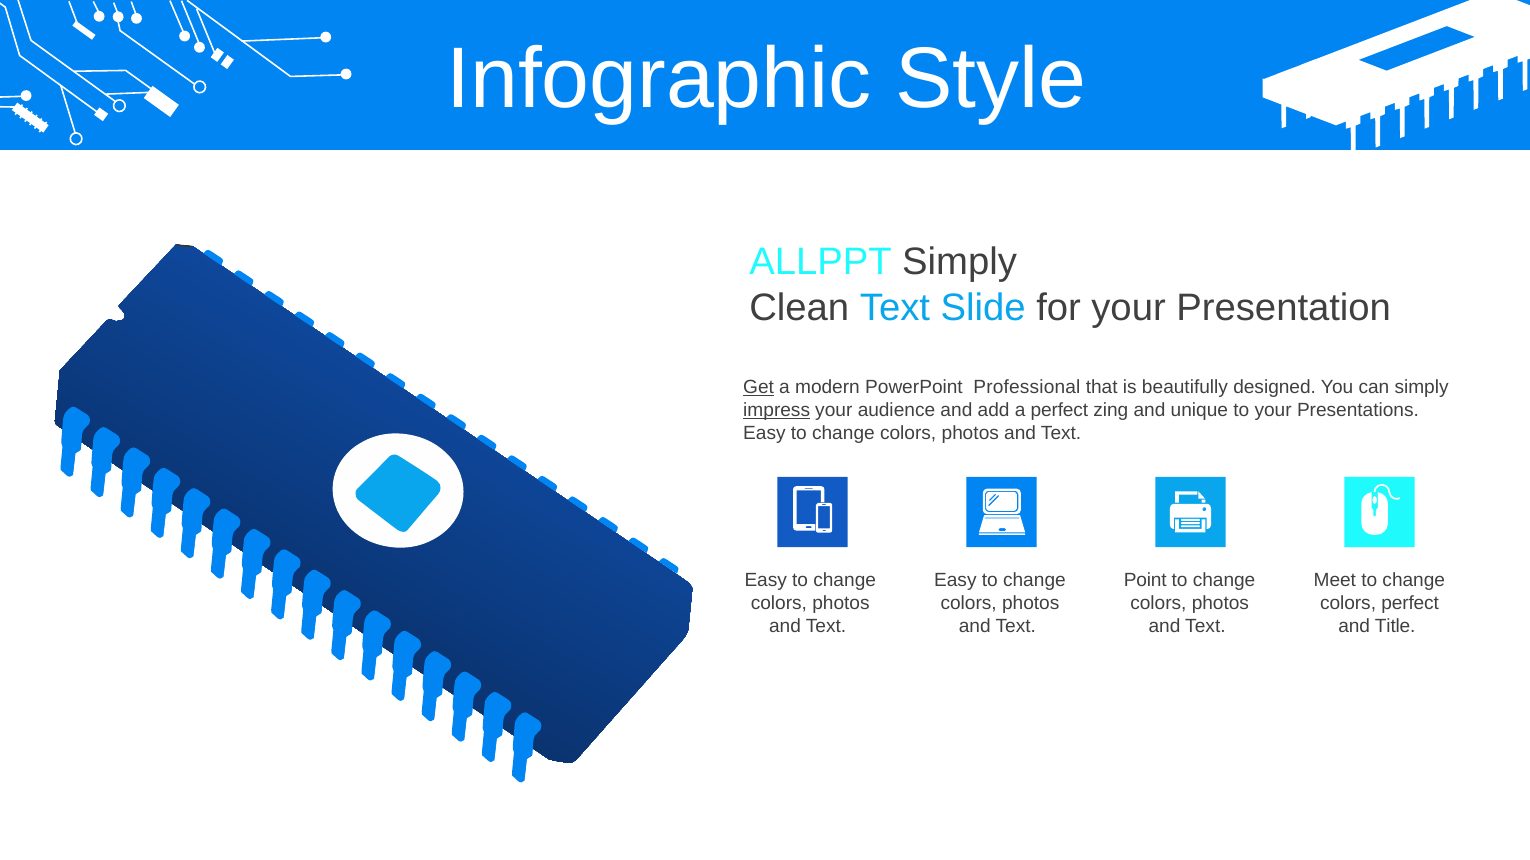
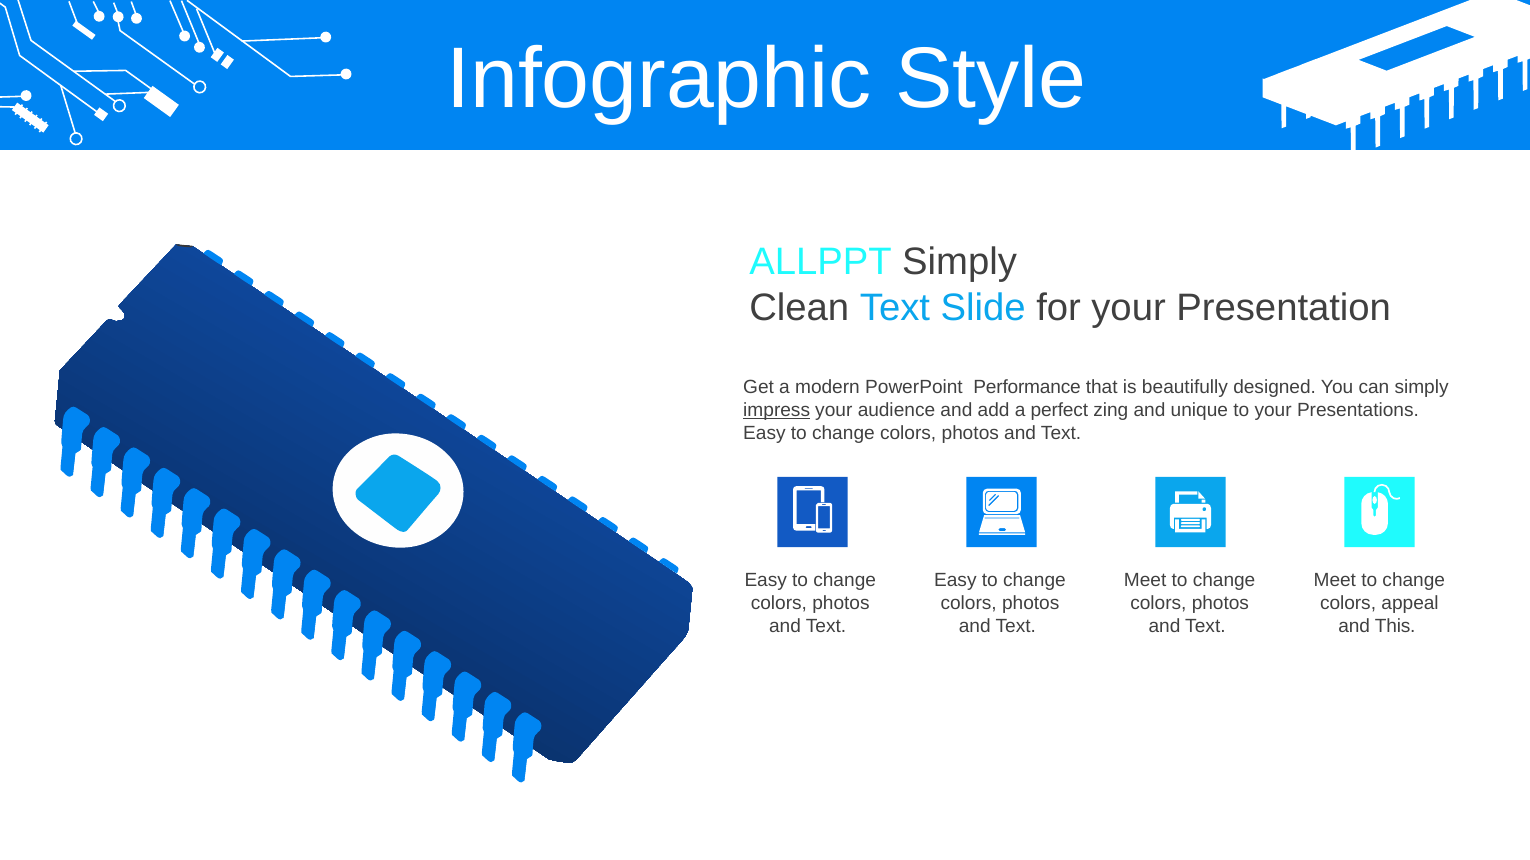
Get underline: present -> none (759, 387)
Professional: Professional -> Performance (1027, 387)
Point: Point -> Meet (1145, 581)
colors perfect: perfect -> appeal (1410, 604)
Title: Title -> This (1395, 627)
